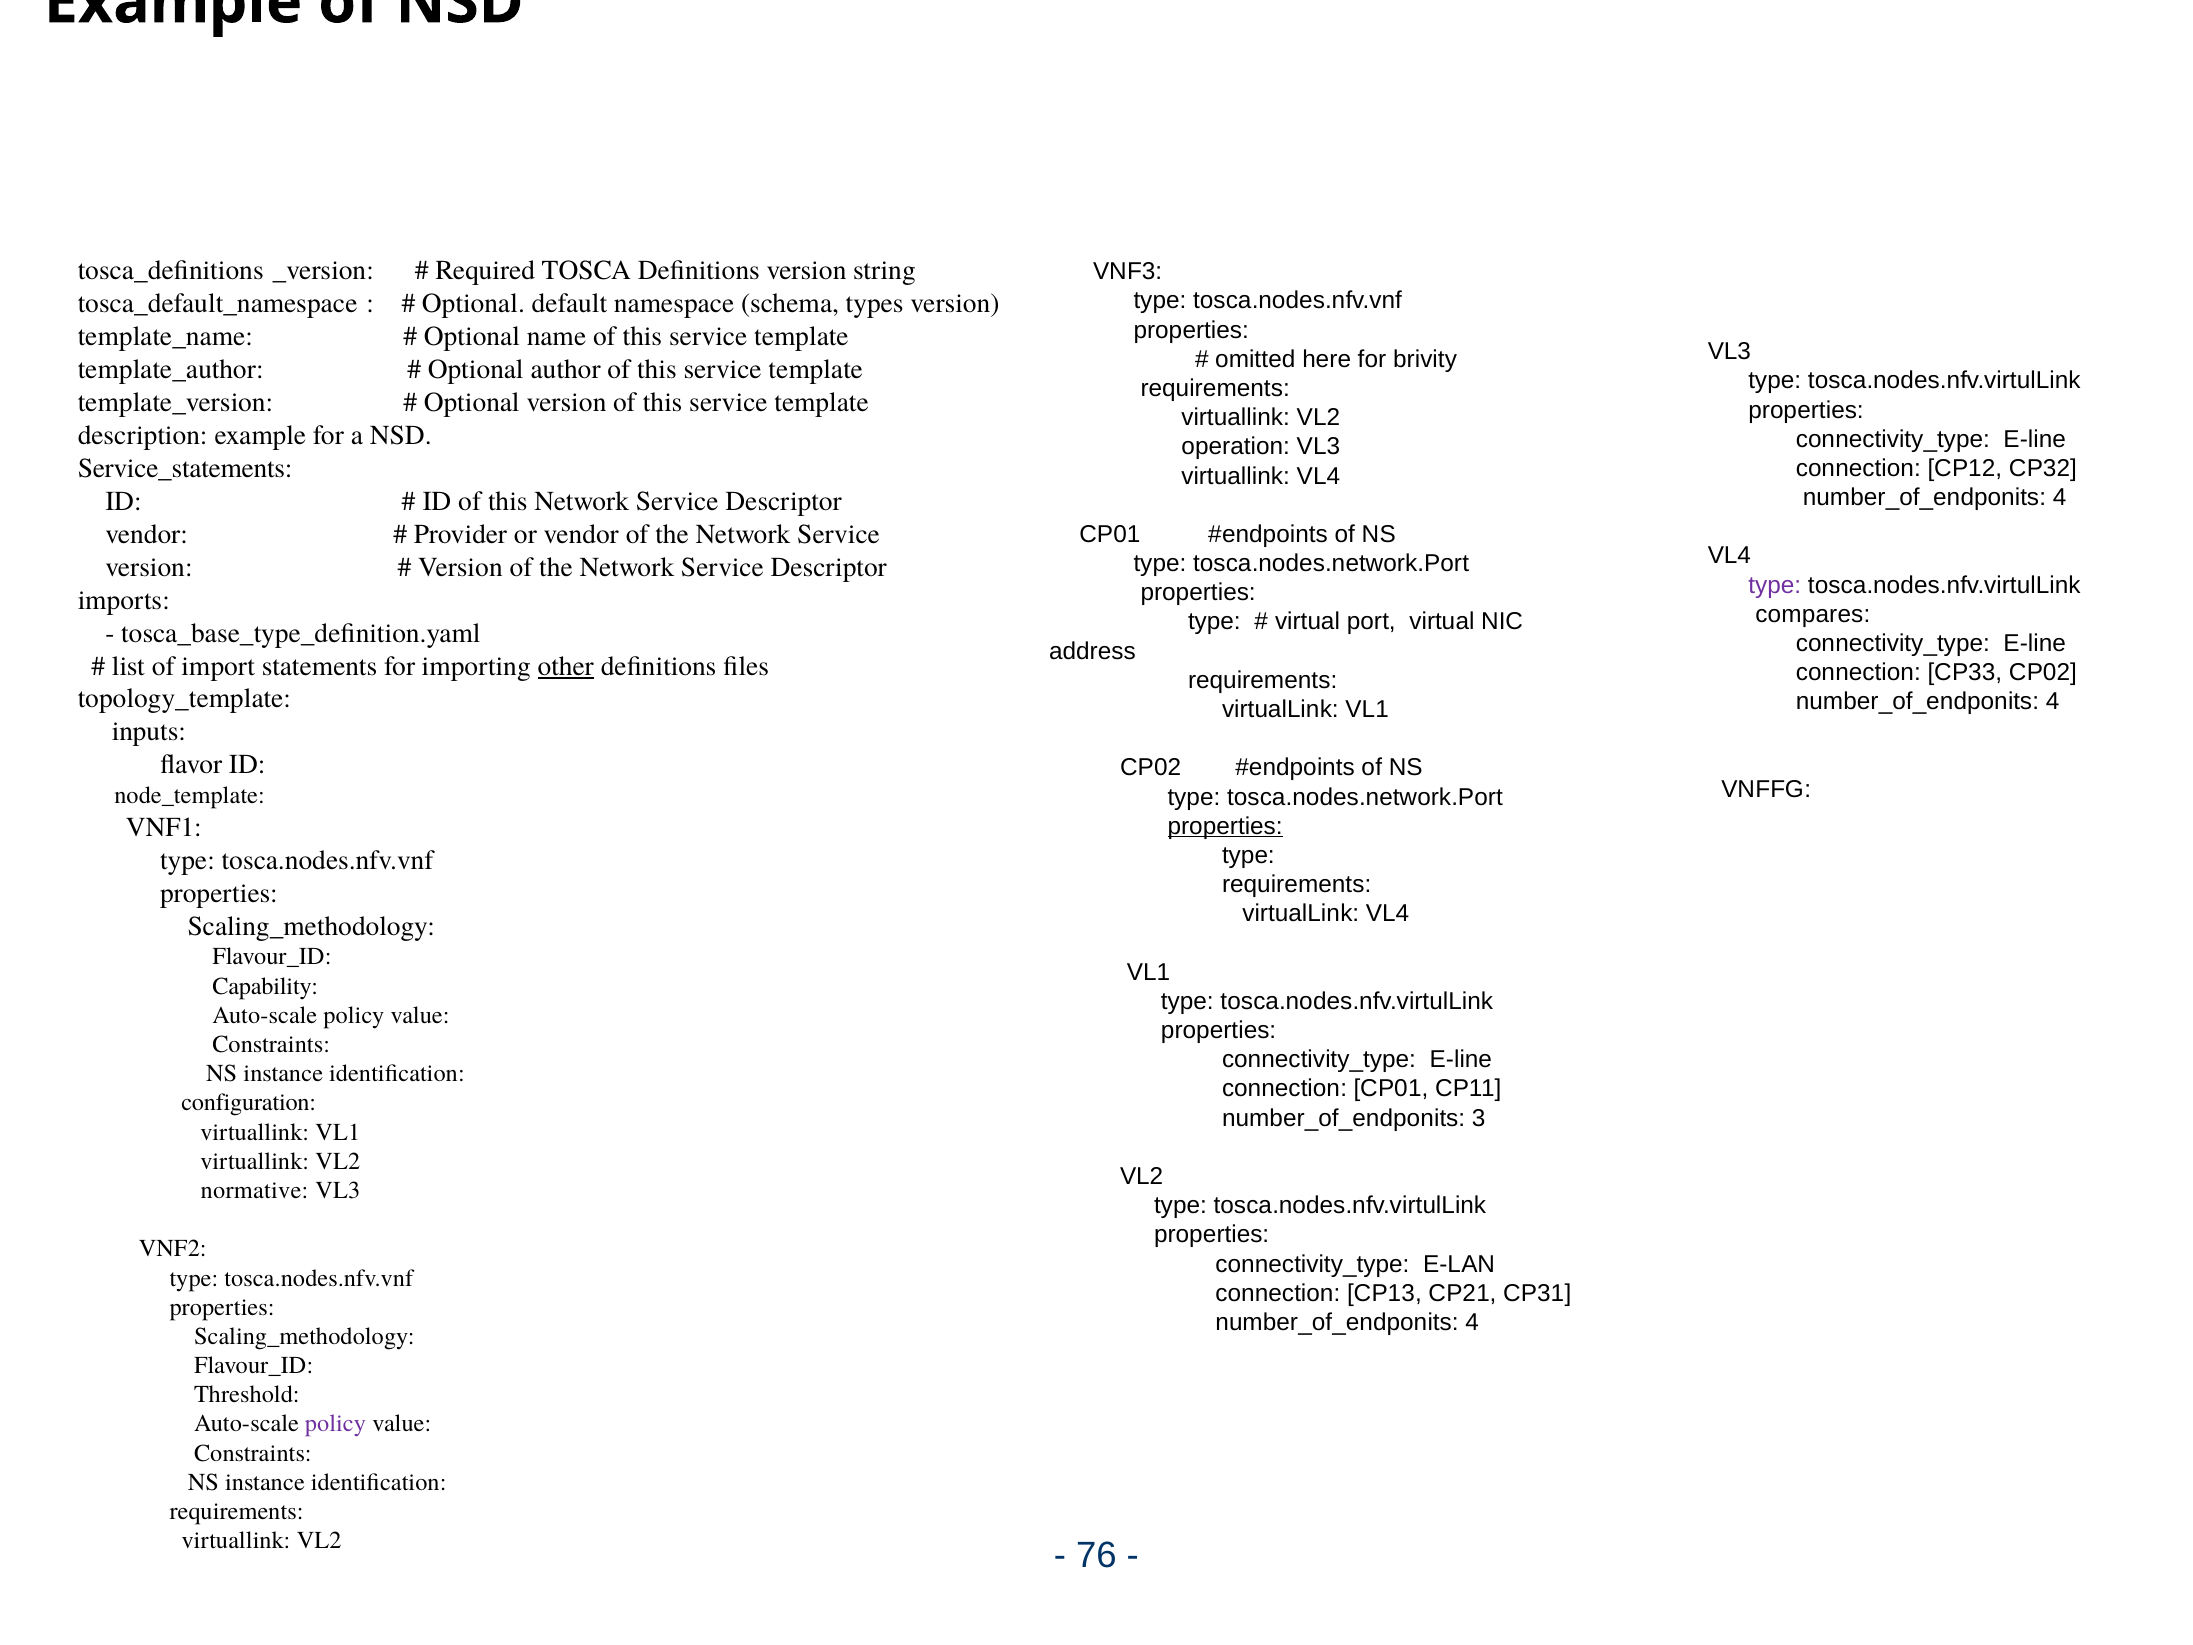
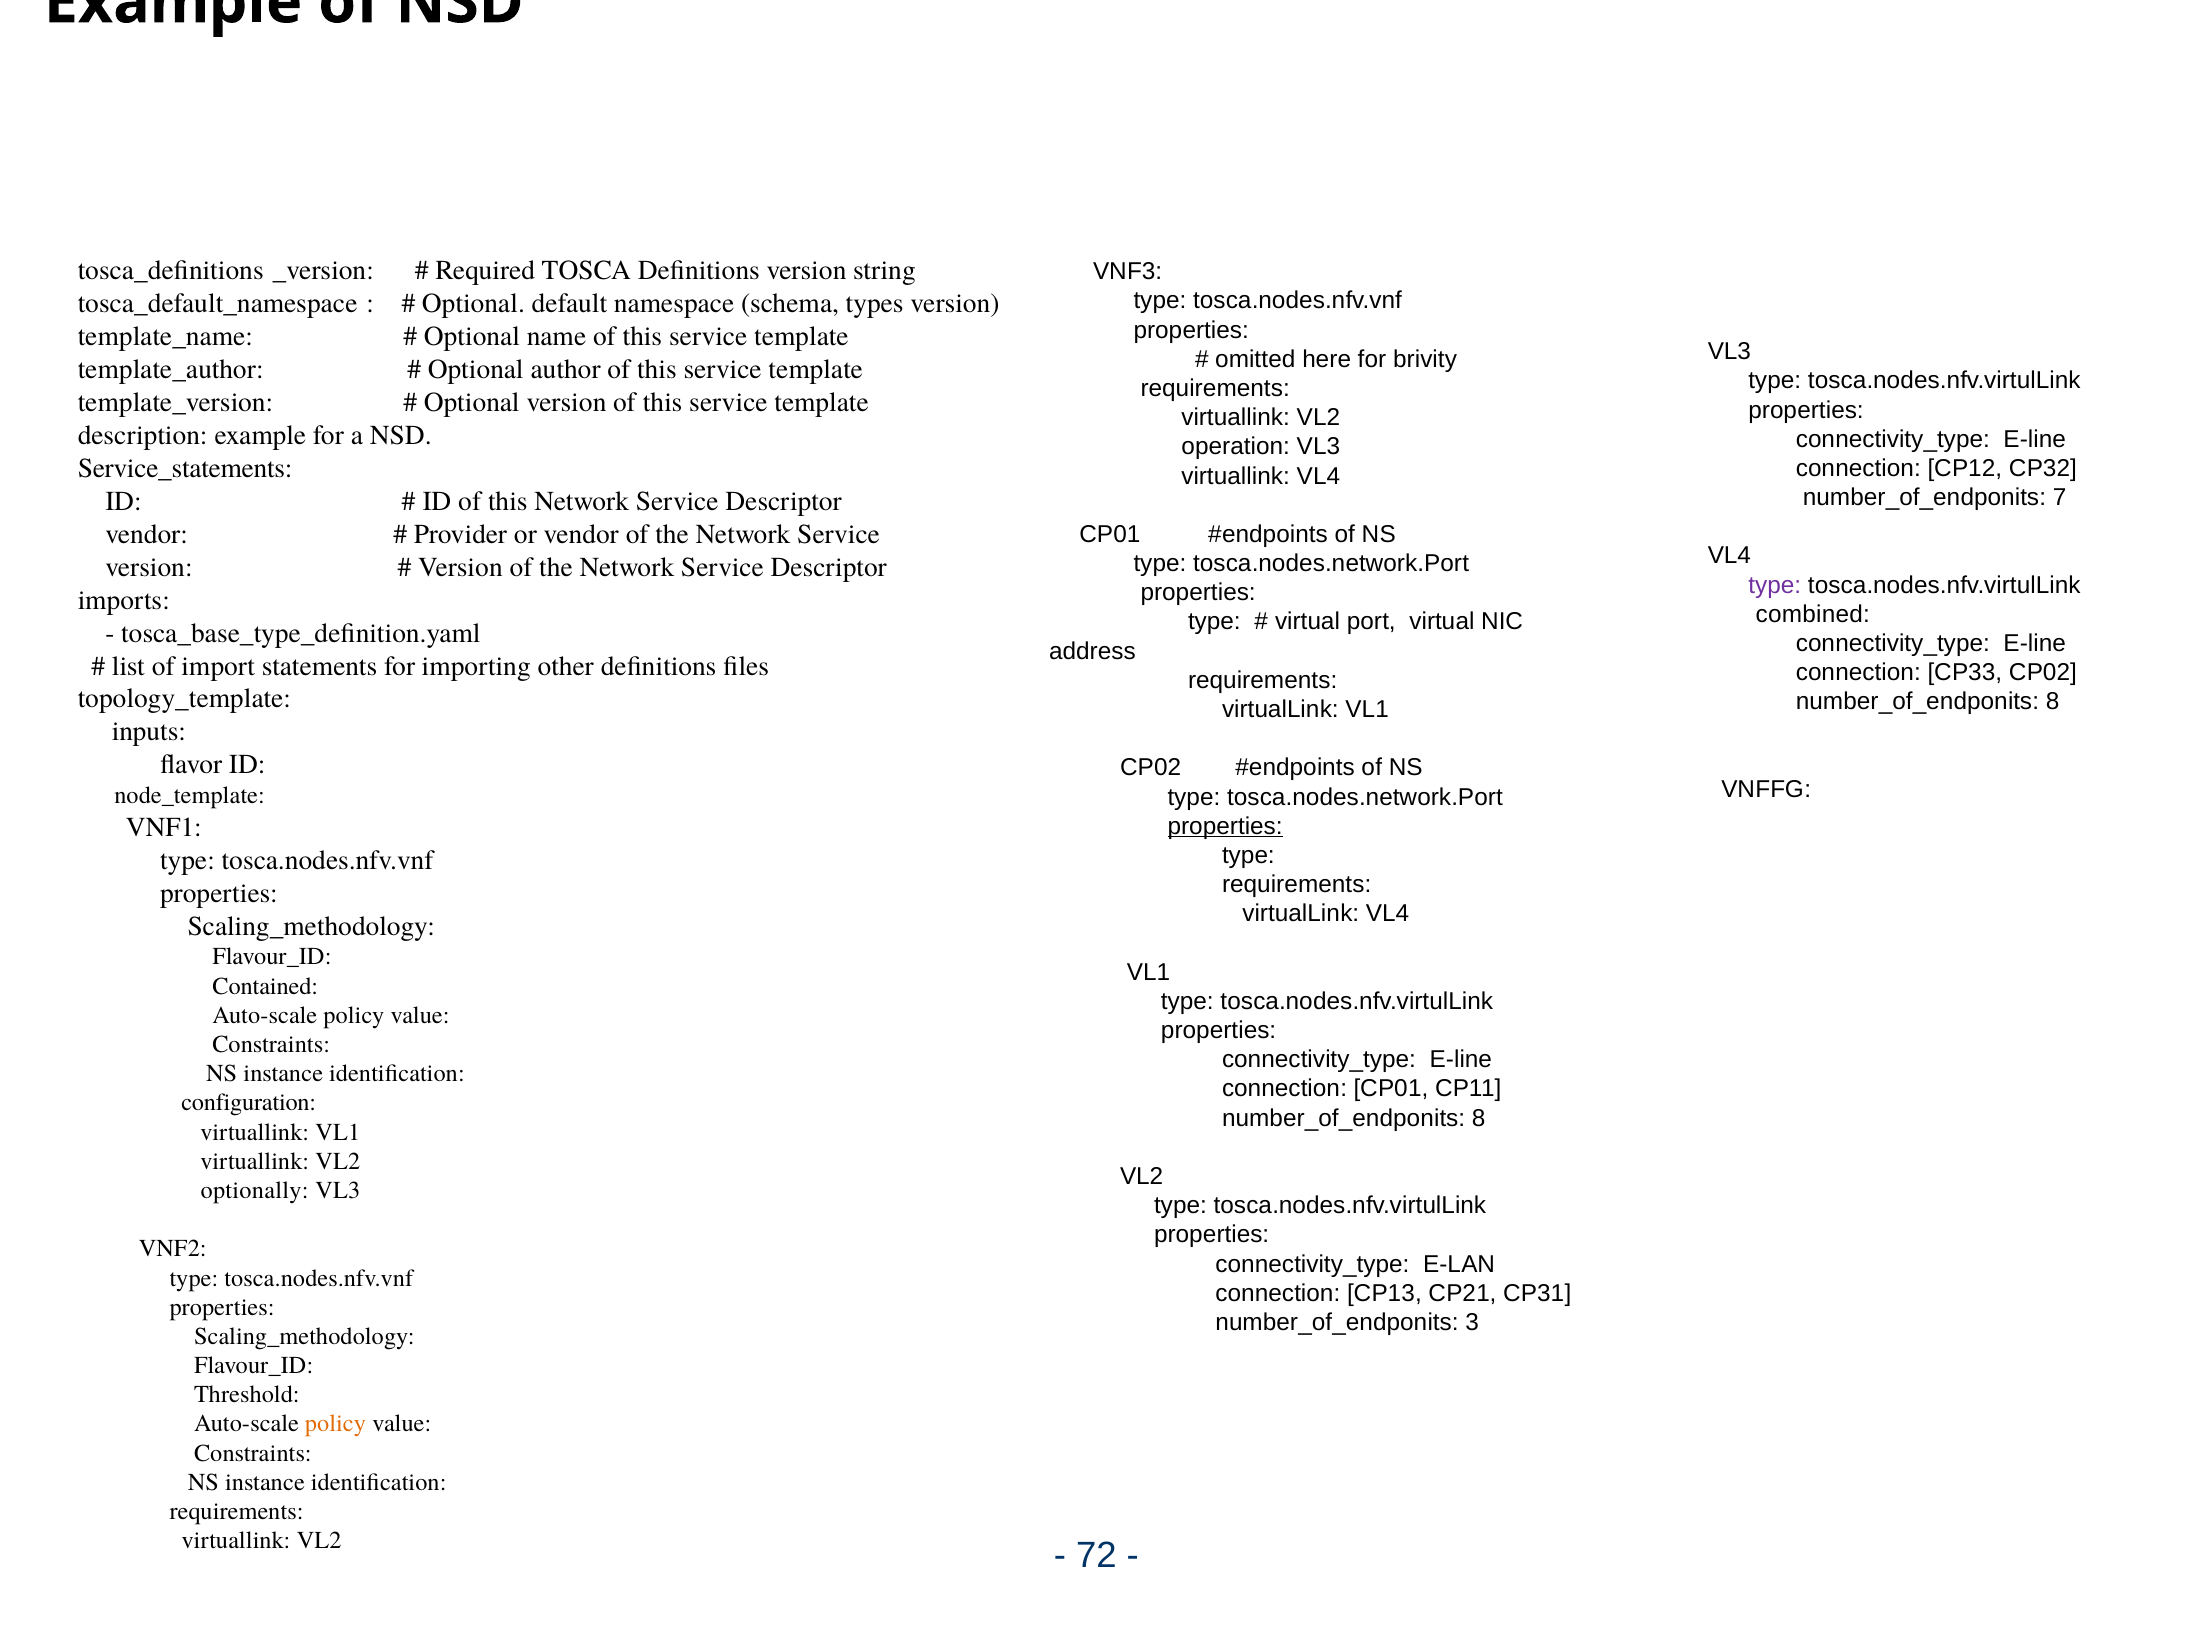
4: 4 -> 7 (2060, 497)
compares: compares -> combined (1813, 614)
other underline: present -> none (566, 666)
4: 4 -> 8 (2053, 702)
Capability: Capability -> Contained (265, 986)
3: 3 -> 8 (1479, 1118)
normative: normative -> optionally (255, 1190)
4: 4 -> 3 (1472, 1322)
policy colour: purple -> orange (335, 1424)
76: 76 -> 72 (1096, 1555)
